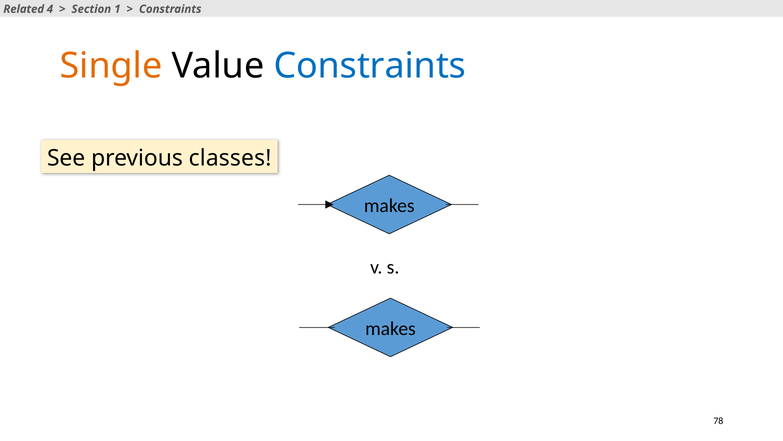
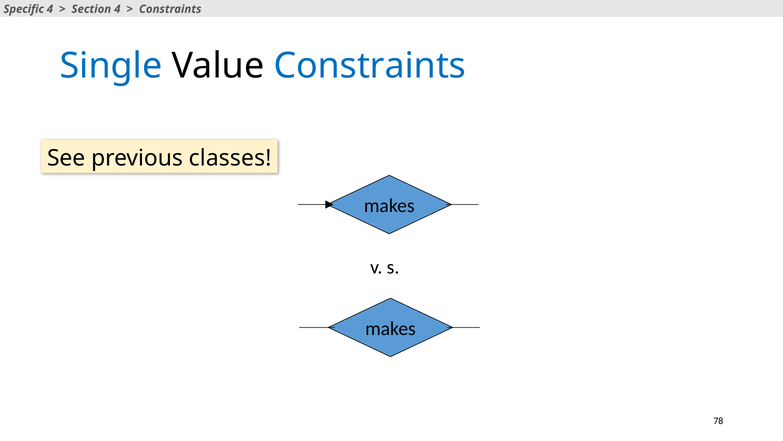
Related: Related -> Specific (24, 9)
Section 1: 1 -> 4 (117, 9)
Single colour: orange -> blue (111, 66)
